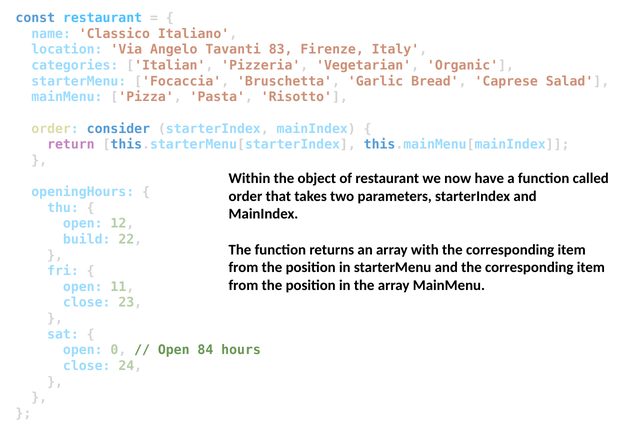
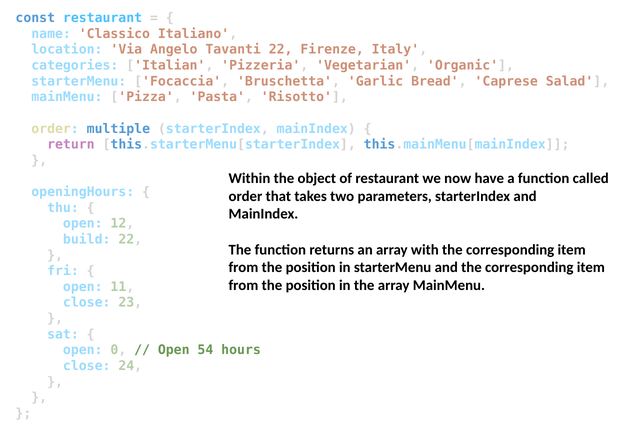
Tavanti 83: 83 -> 22 (281, 50)
consider: consider -> multiple (118, 129)
84: 84 -> 54 (205, 350)
